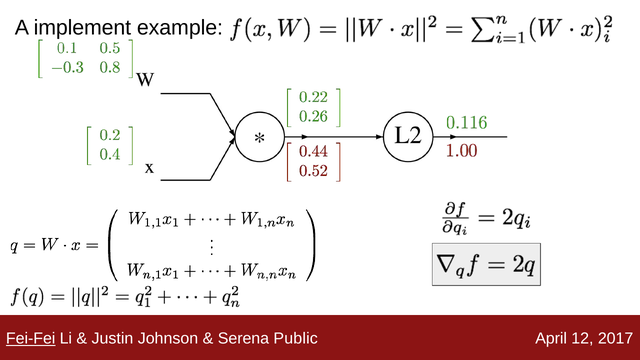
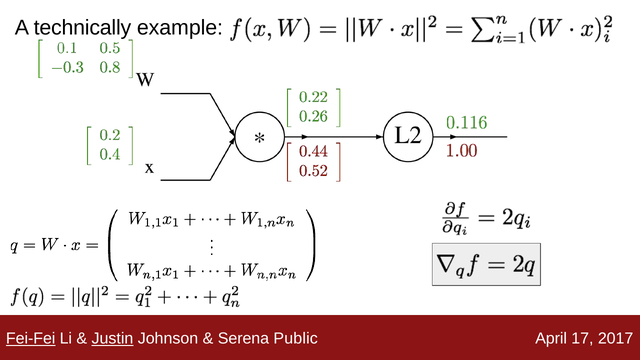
implement: implement -> technically (82, 28)
Justin underline: none -> present (112, 339)
12: 12 -> 17 (582, 339)
